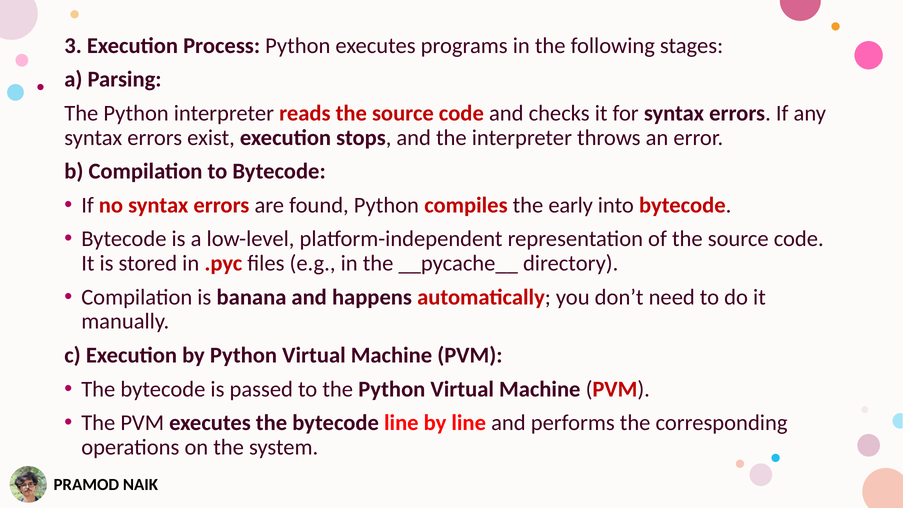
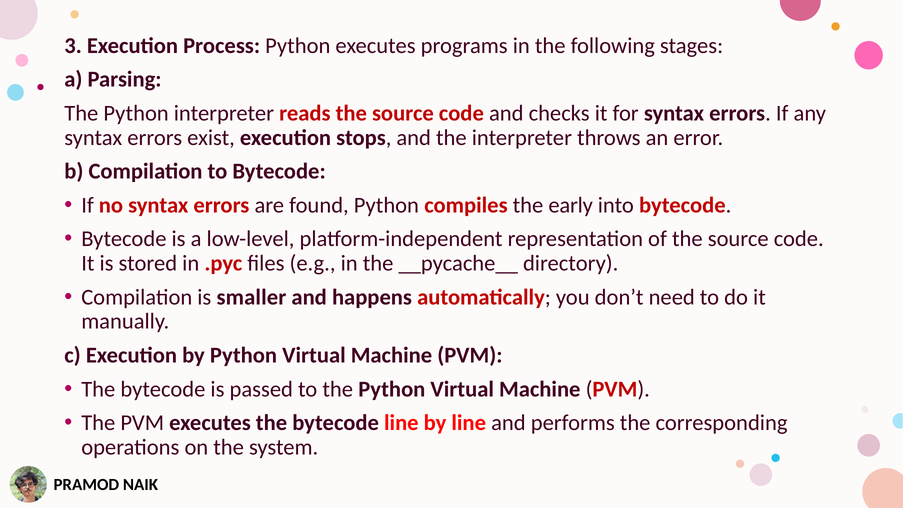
banana: banana -> smaller (251, 297)
